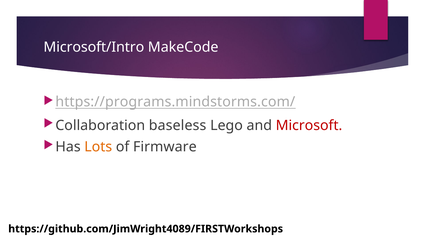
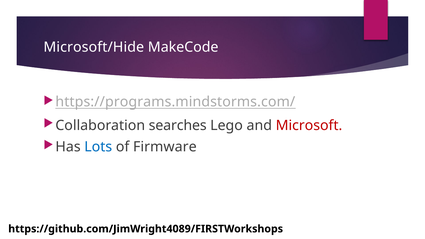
Microsoft/Intro: Microsoft/Intro -> Microsoft/Hide (94, 47)
baseless: baseless -> searches (178, 126)
Lots colour: orange -> blue (98, 147)
